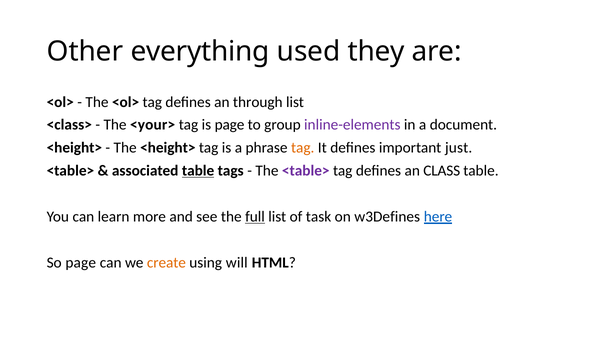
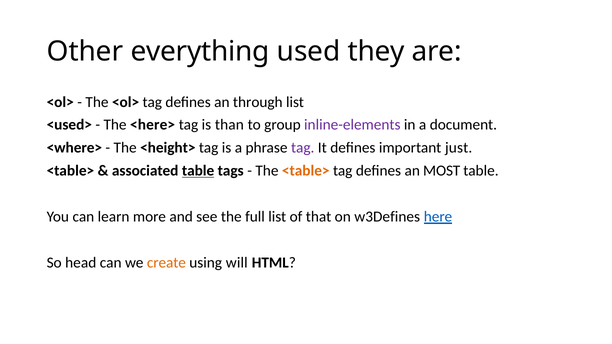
<class>: <class> -> <used> (69, 125)
<your>: <your> -> <here> (153, 125)
is page: page -> than (229, 125)
<height>: <height> -> <where> (74, 148)
tag colour: orange -> purple (303, 148)
<table> colour: purple -> orange (306, 171)
CLASS: CLASS -> MOST (442, 171)
full underline: present -> none (255, 217)
task: task -> that (319, 217)
So page: page -> head (81, 263)
